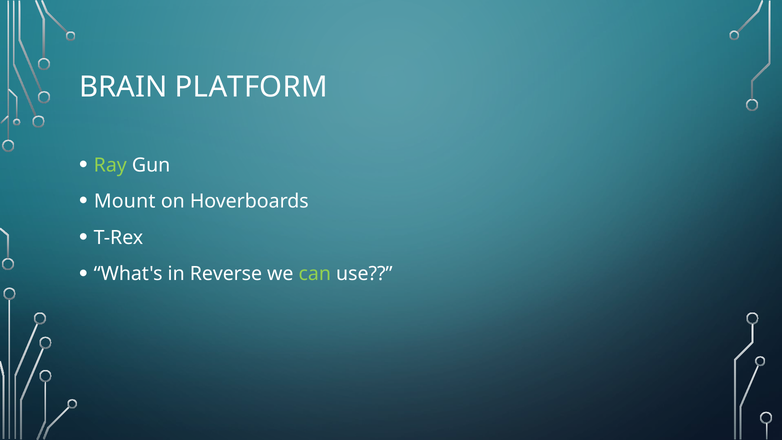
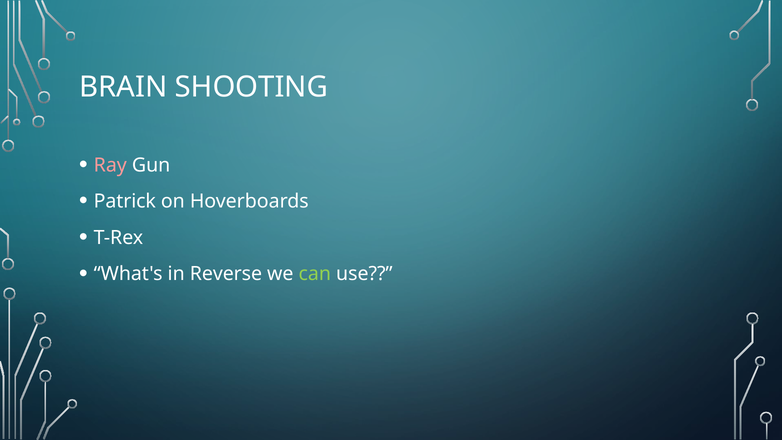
PLATFORM: PLATFORM -> SHOOTING (251, 87)
Ray colour: light green -> pink (110, 165)
Mount: Mount -> Patrick (125, 201)
